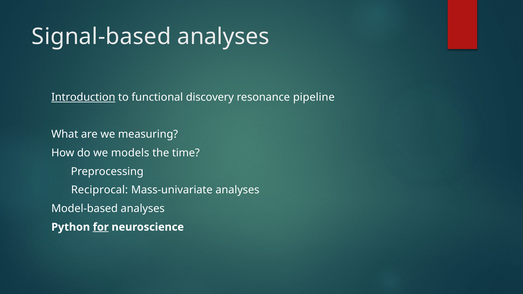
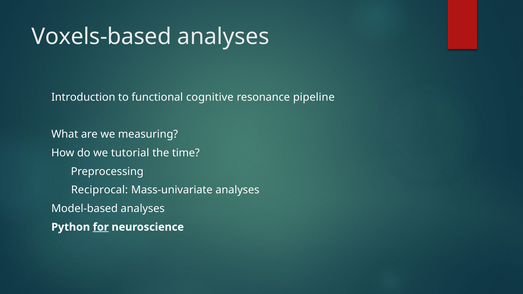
Signal-based: Signal-based -> Voxels-based (102, 37)
Introduction underline: present -> none (83, 97)
discovery: discovery -> cognitive (210, 97)
models: models -> tutorial (130, 153)
